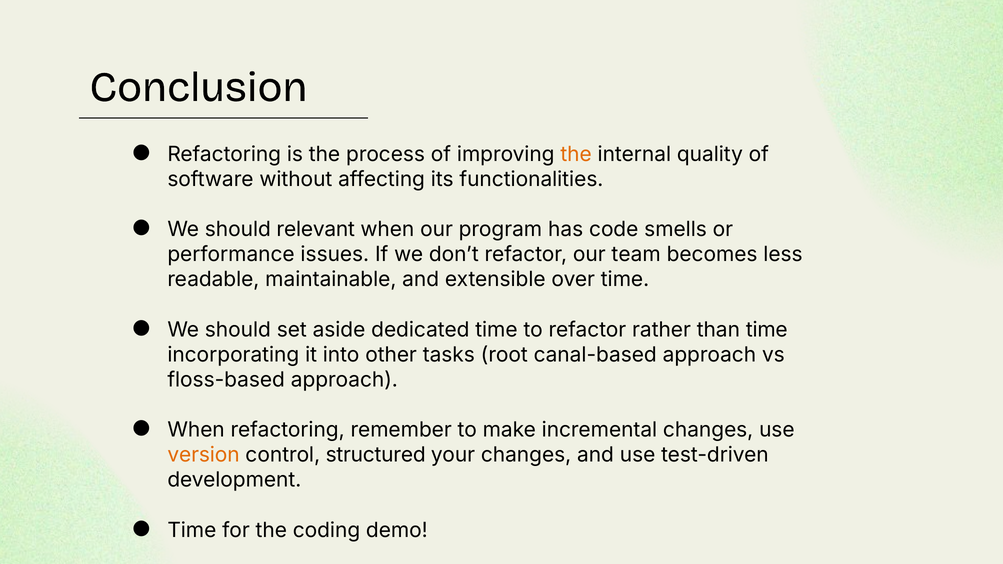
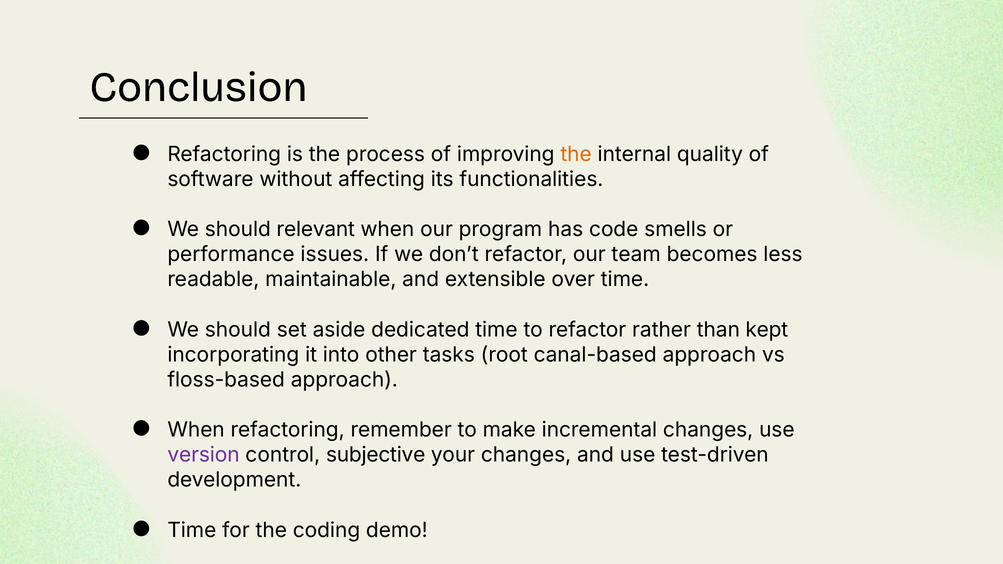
than time: time -> kept (767, 330)
version colour: orange -> purple (203, 455)
structured: structured -> subjective (376, 455)
